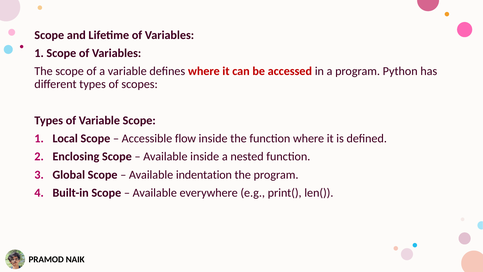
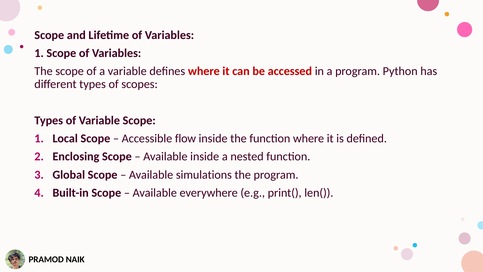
indentation: indentation -> simulations (204, 175)
